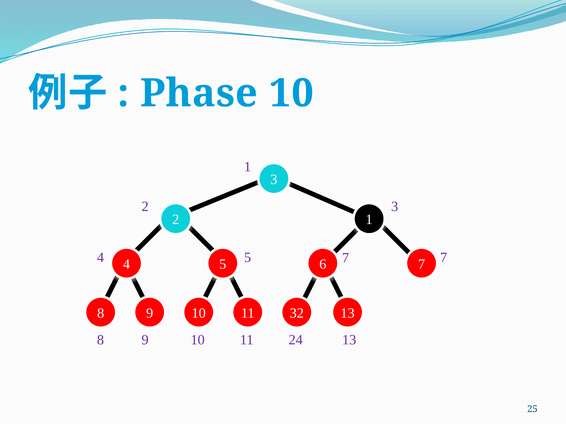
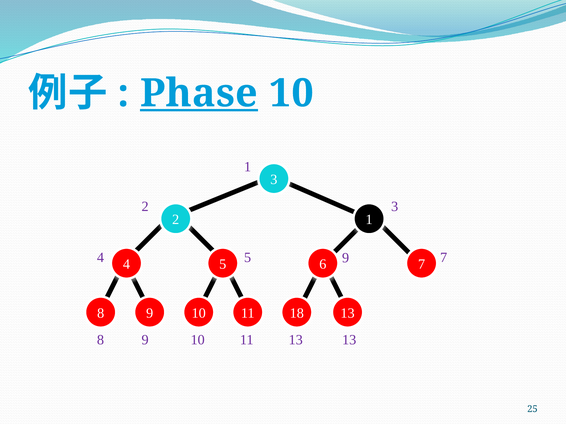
Phase underline: none -> present (199, 93)
7: 7 -> 9 (346, 258)
32: 32 -> 18 (297, 313)
11 24: 24 -> 13 (296, 340)
